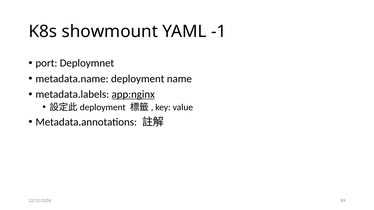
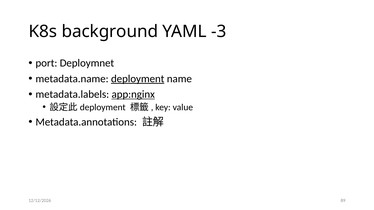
showmount: showmount -> background (110, 31)
-1: -1 -> -3 (219, 31)
deployment underline: none -> present (138, 79)
